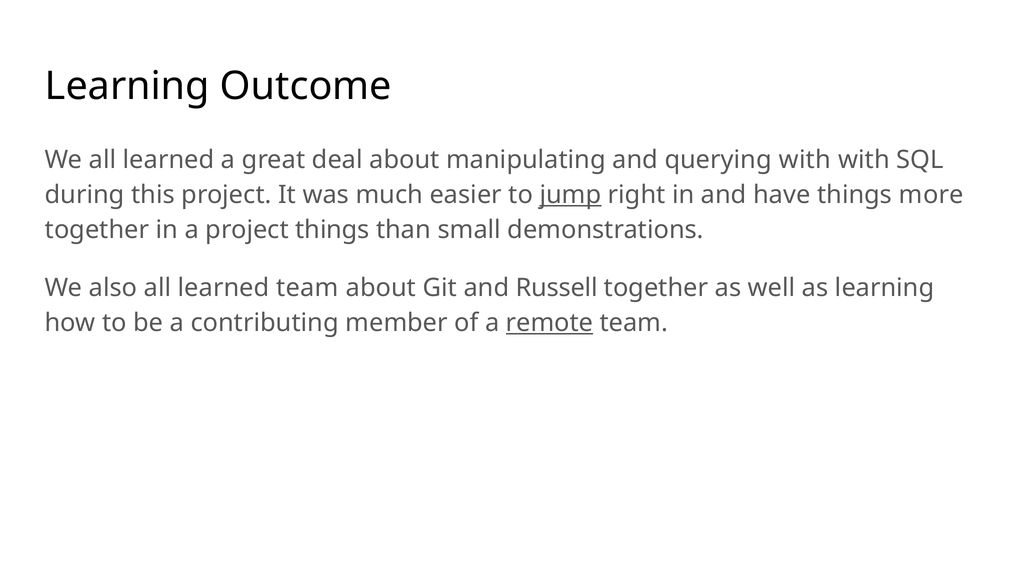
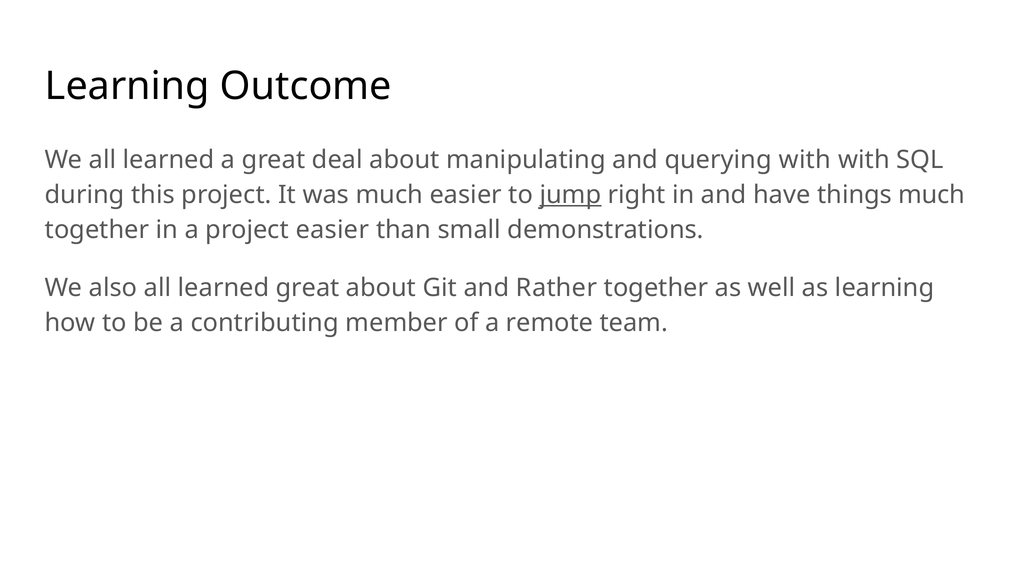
things more: more -> much (932, 195)
project things: things -> easier (332, 230)
learned team: team -> great (308, 288)
Russell: Russell -> Rather (556, 288)
remote underline: present -> none (550, 323)
